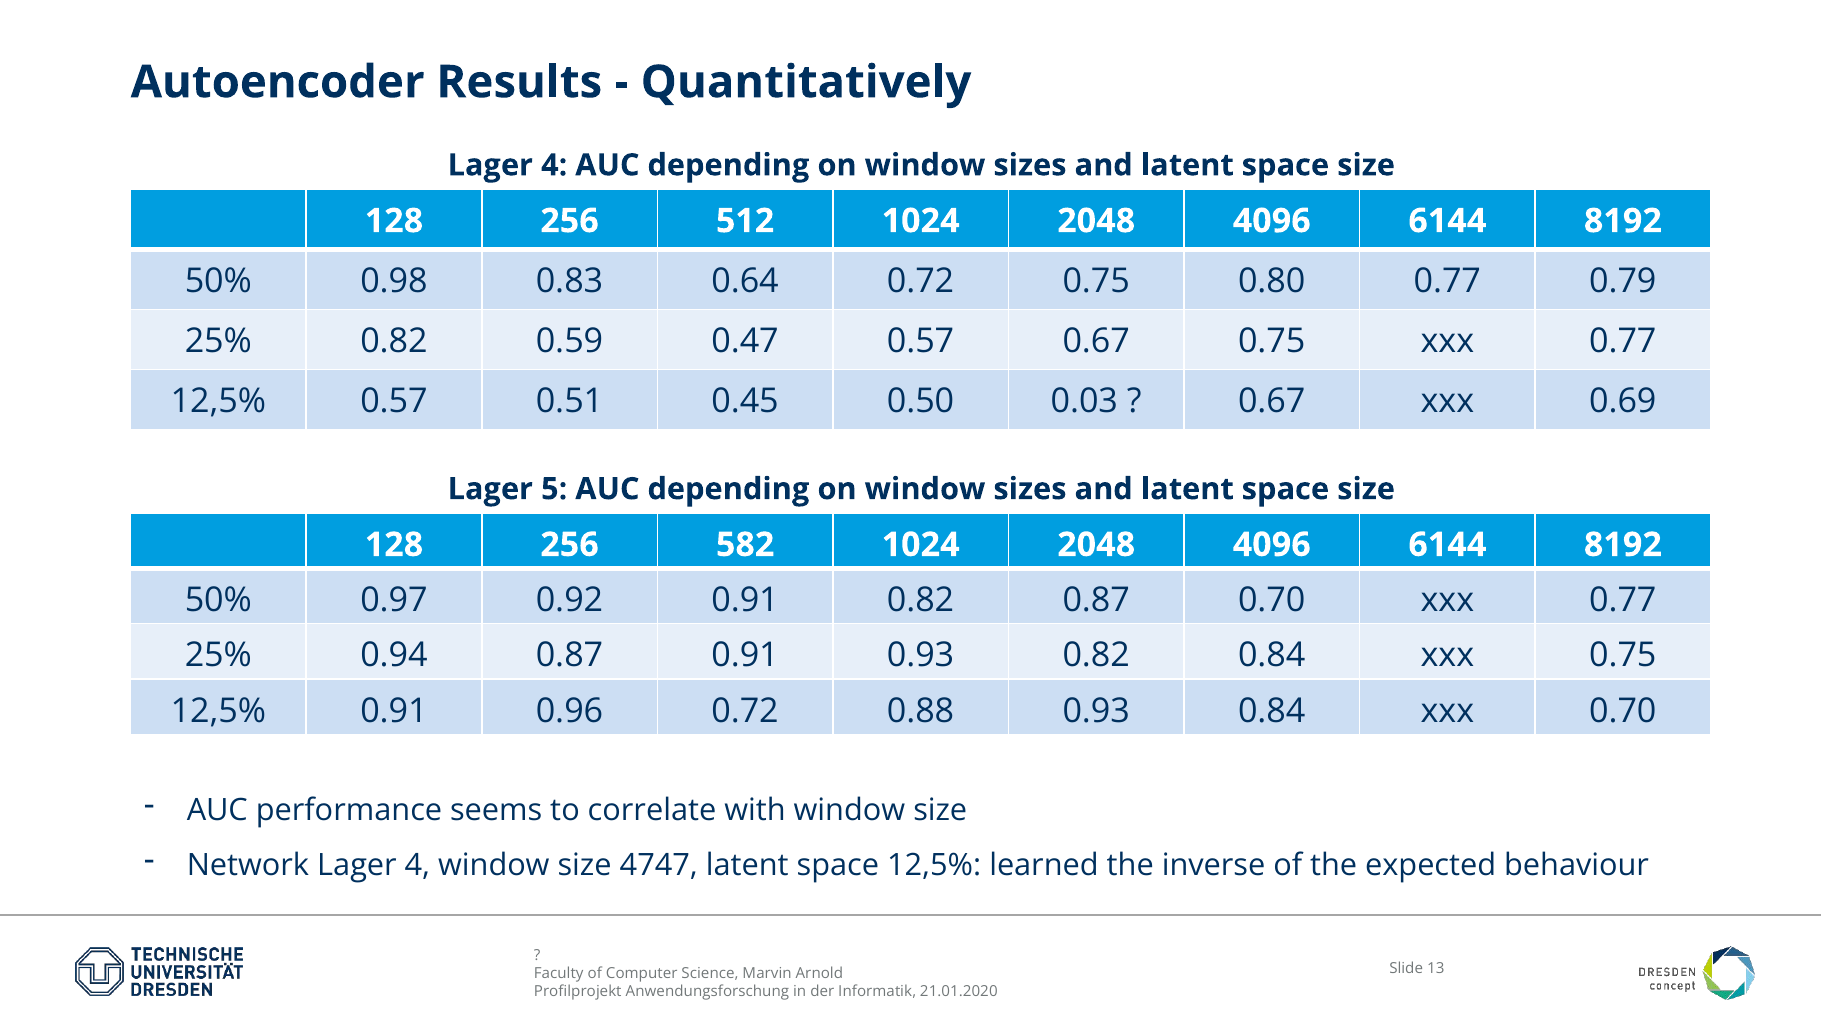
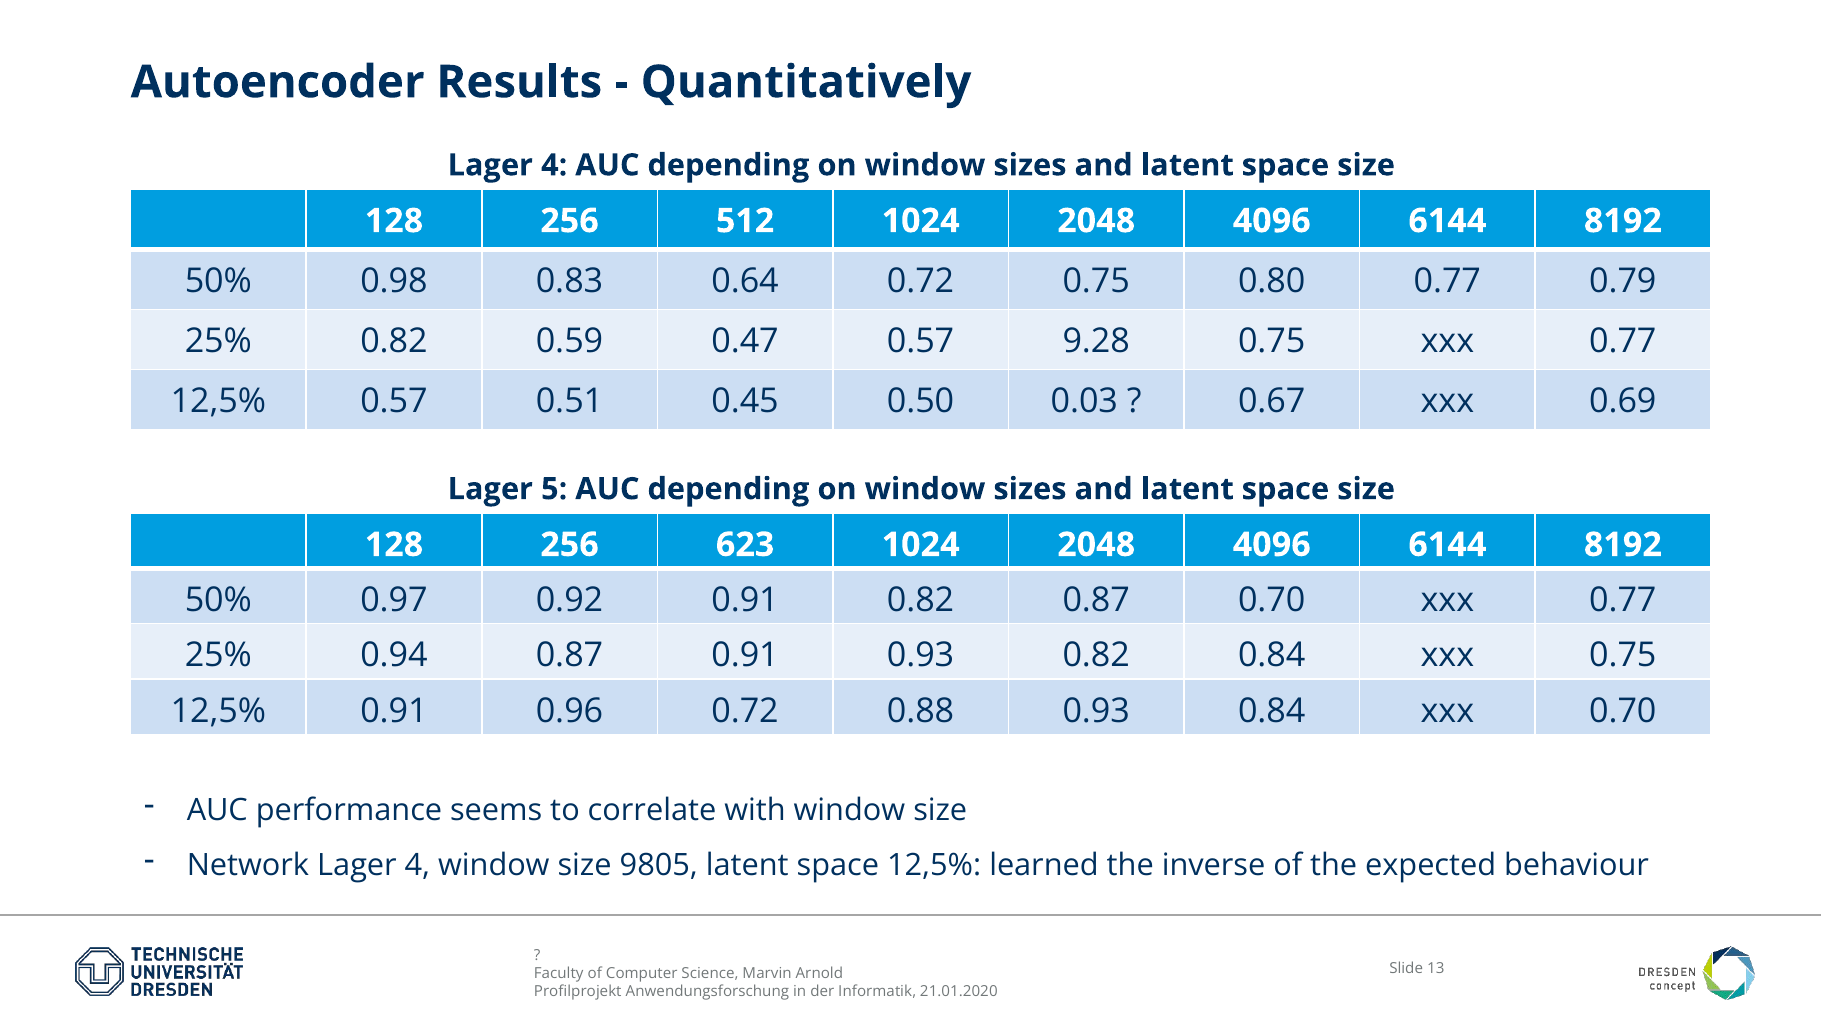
0.57 0.67: 0.67 -> 9.28 (1096, 341)
582: 582 -> 623 (745, 544)
4747: 4747 -> 9805 (659, 865)
